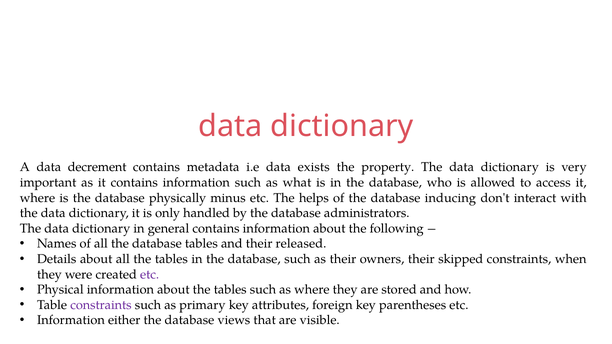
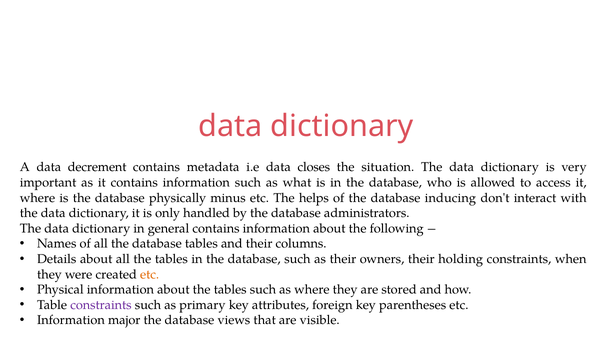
exists: exists -> closes (314, 167)
property: property -> situation (388, 167)
released: released -> columns (301, 244)
skipped: skipped -> holding (461, 259)
etc colour: purple -> orange (150, 275)
either: either -> major (124, 320)
